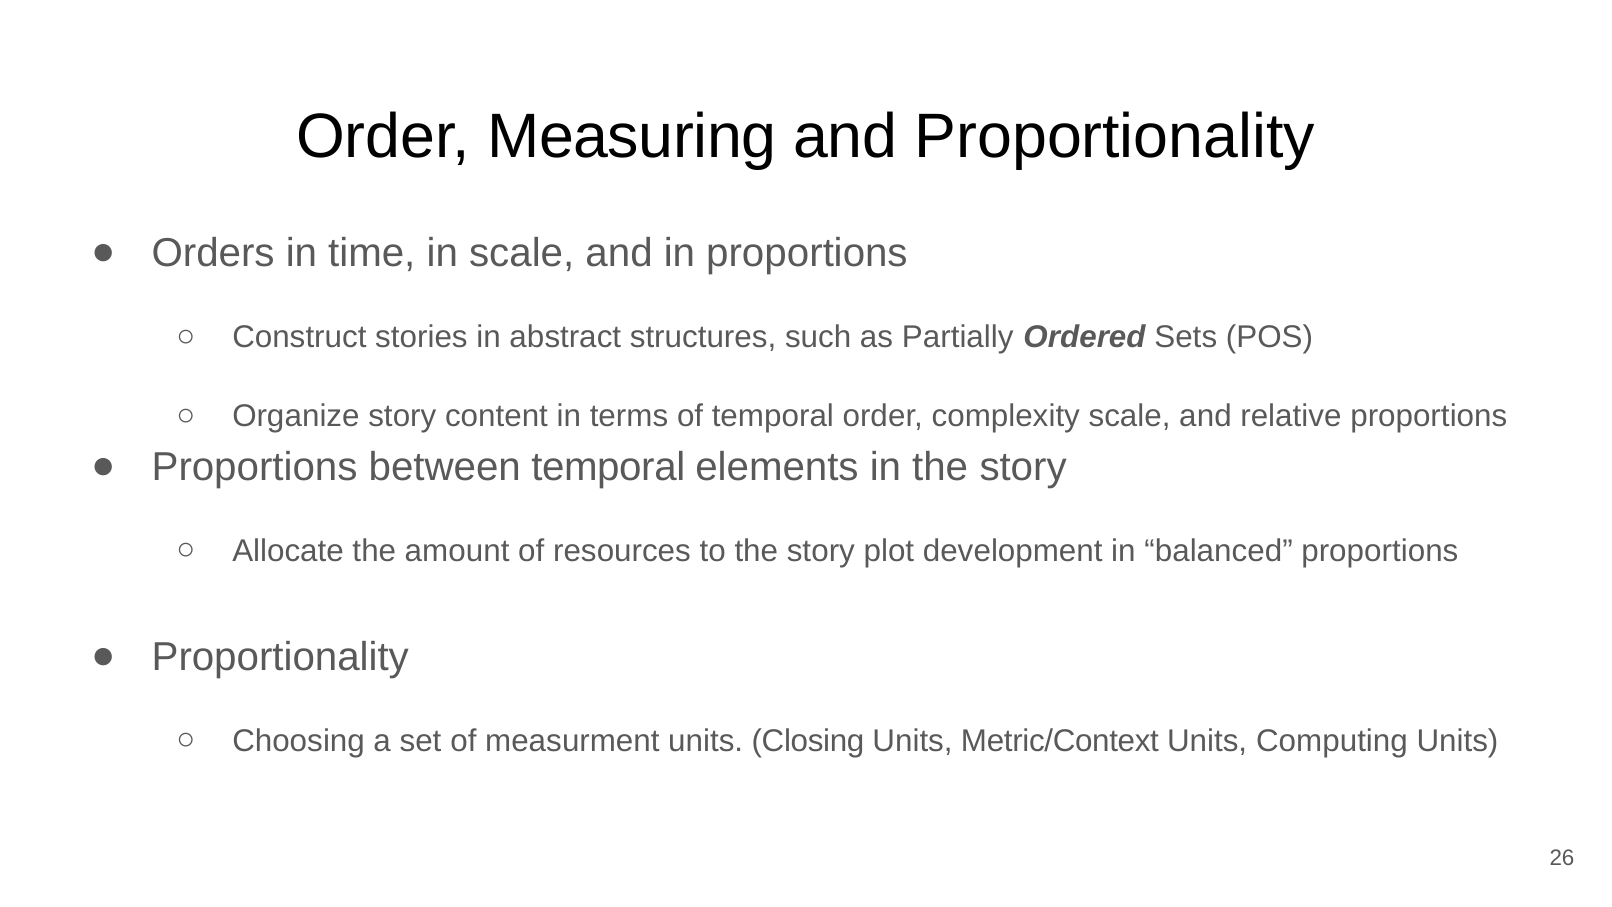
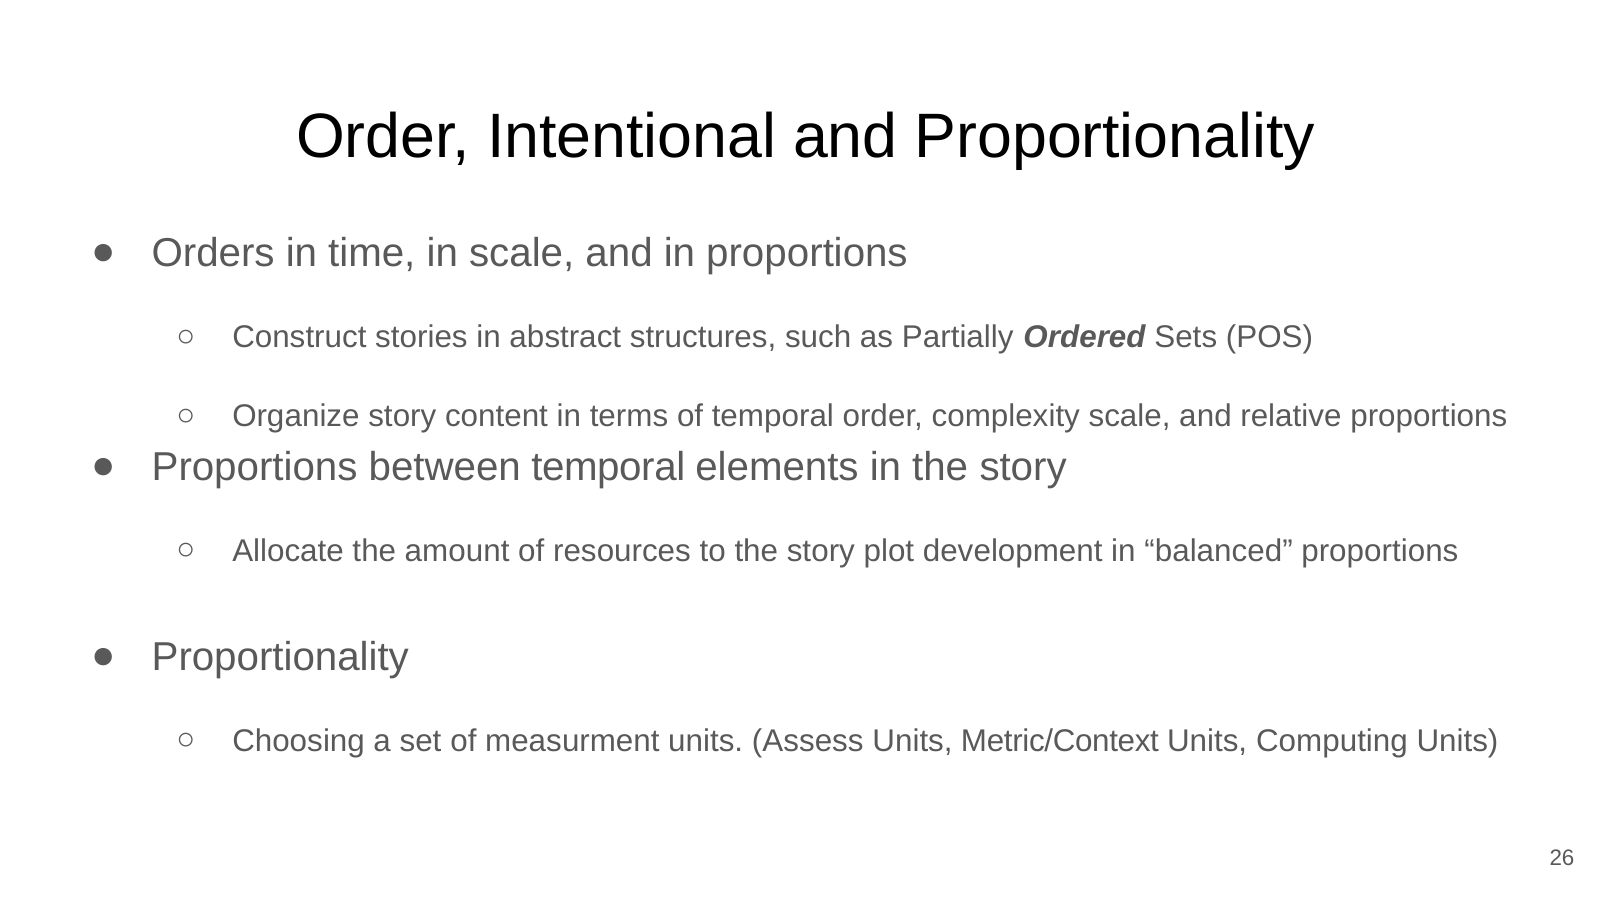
Measuring: Measuring -> Intentional (632, 137)
Closing: Closing -> Assess (808, 741)
